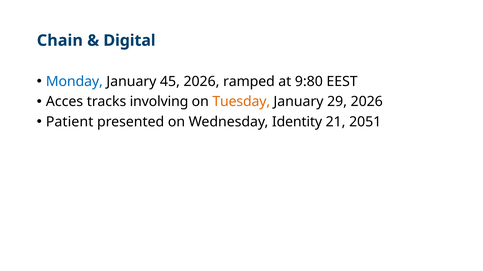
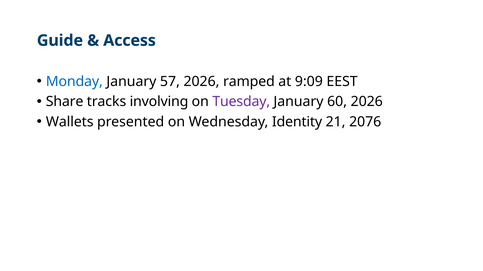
Chain: Chain -> Guide (60, 41)
Digital: Digital -> Access (130, 41)
45: 45 -> 57 (170, 82)
9:80: 9:80 -> 9:09 (309, 82)
Acces: Acces -> Share (65, 102)
Tuesday colour: orange -> purple (241, 102)
29: 29 -> 60 (337, 102)
Patient: Patient -> Wallets (70, 122)
2051: 2051 -> 2076 (365, 122)
